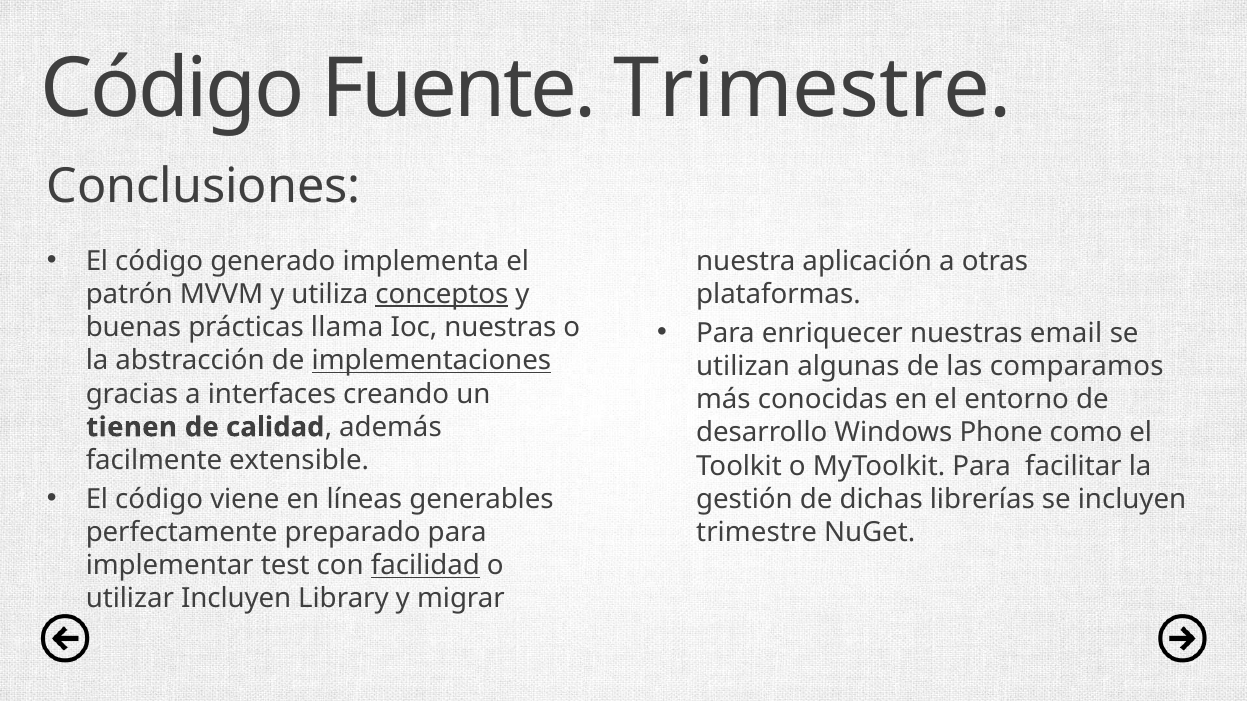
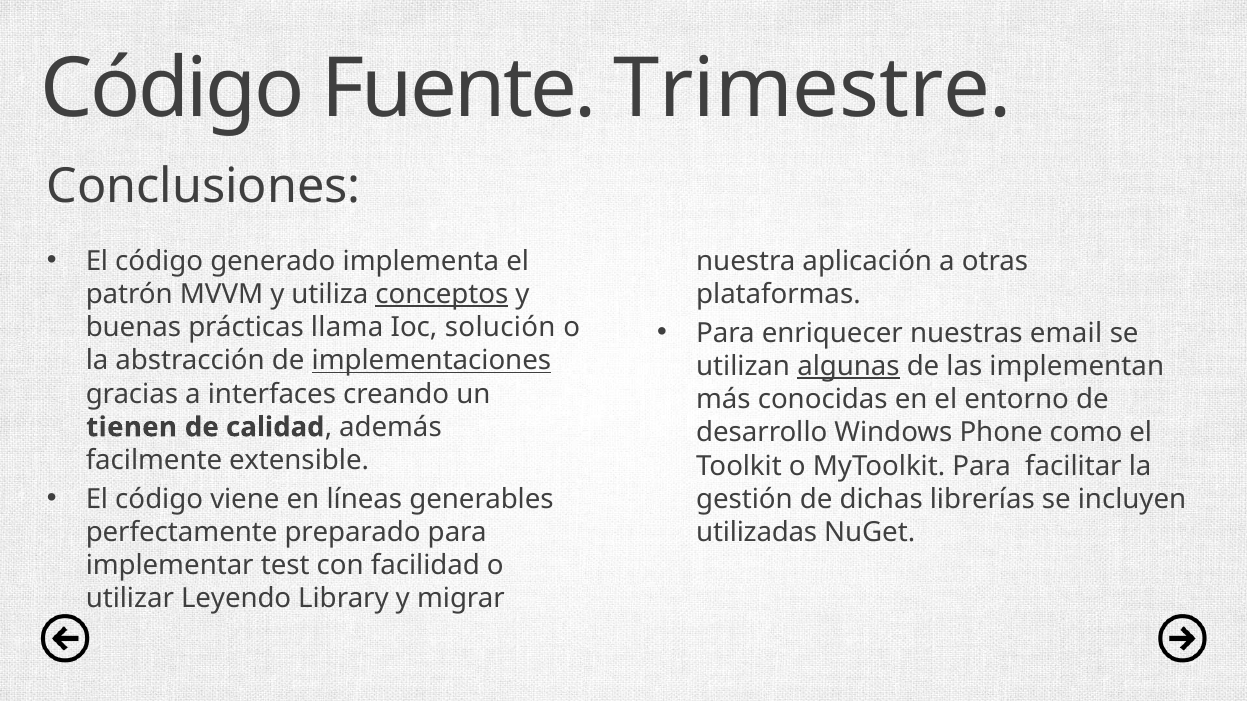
Ioc nuestras: nuestras -> solución (500, 328)
algunas underline: none -> present (848, 367)
comparamos: comparamos -> implementan (1077, 367)
trimestre: trimestre -> utilizadas (757, 533)
facilidad underline: present -> none (425, 566)
utilizar Incluyen: Incluyen -> Leyendo (236, 599)
